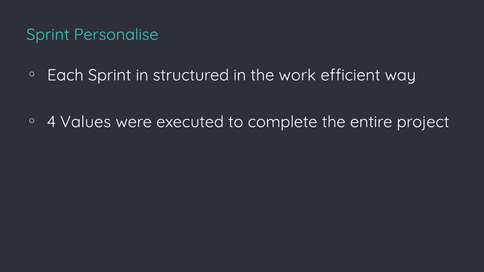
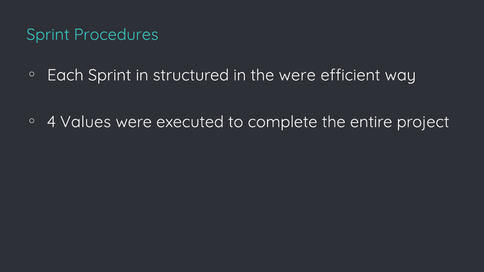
Personalise: Personalise -> Procedures (116, 35)
the work: work -> were (297, 75)
